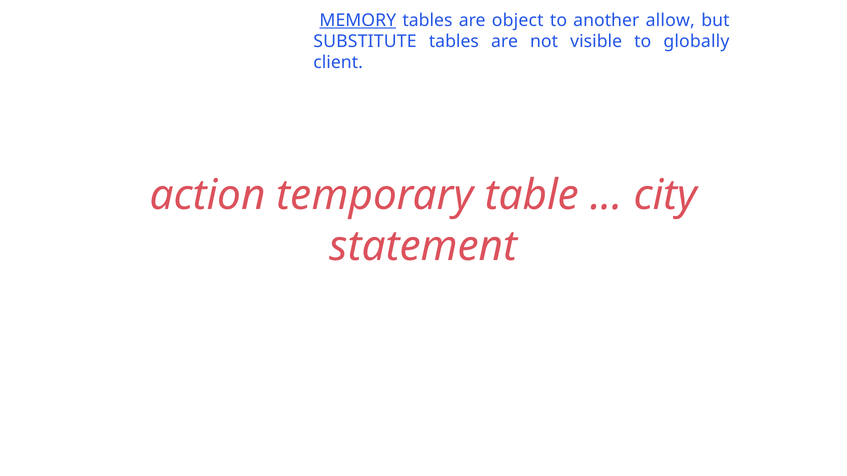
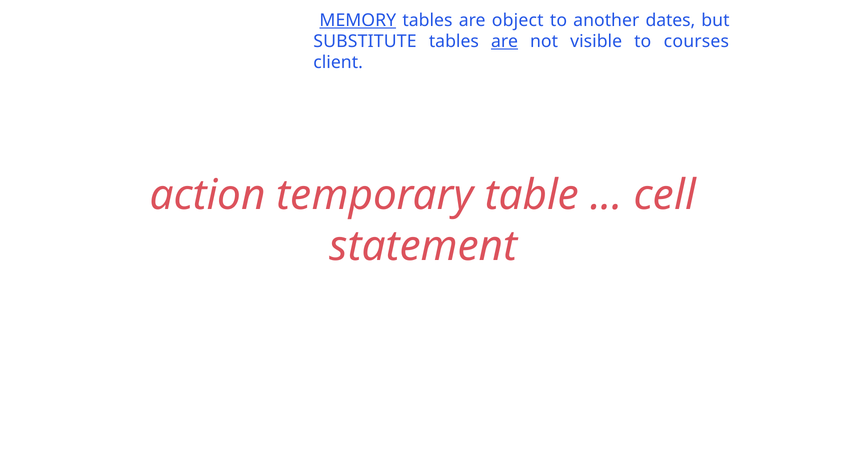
allow: allow -> dates (670, 20)
are underline: none -> present (505, 41)
globally: globally -> courses (696, 41)
city: city -> cell (665, 196)
